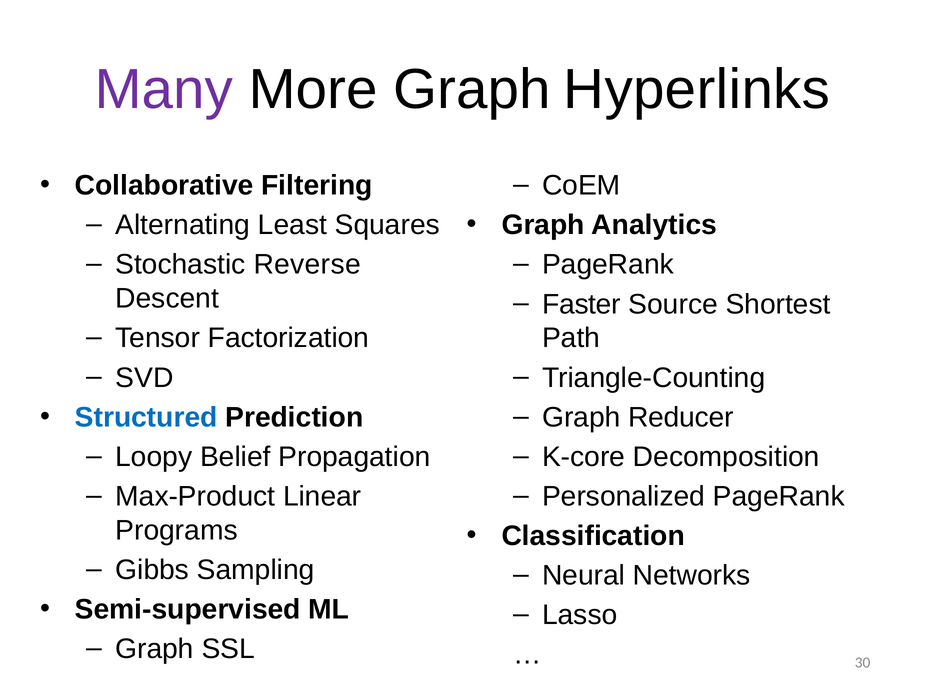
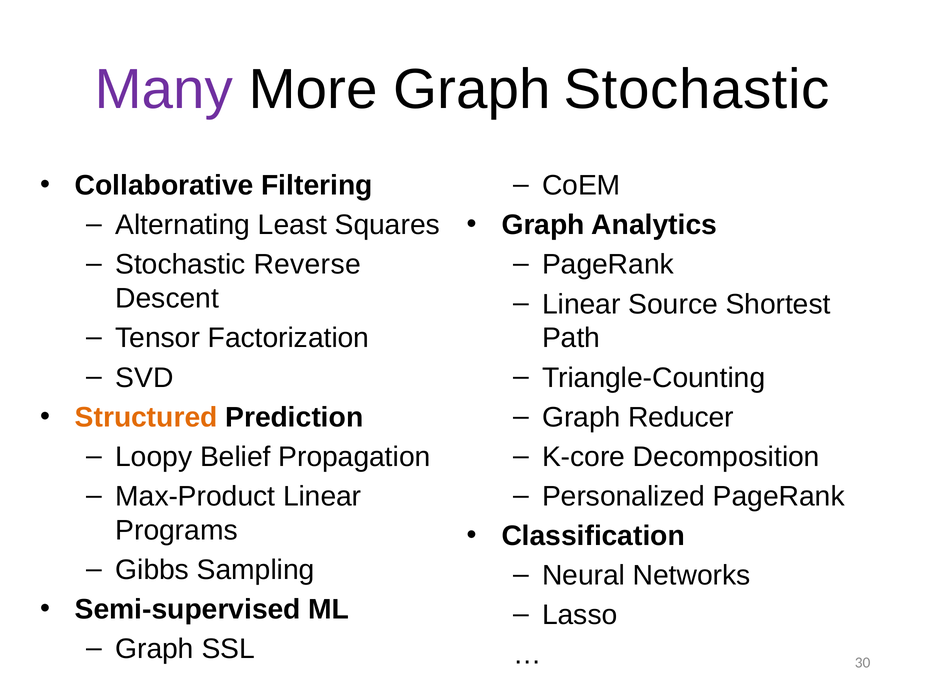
Graph Hyperlinks: Hyperlinks -> Stochastic (697, 90)
Faster: Faster -> Linear (581, 304)
Structured colour: blue -> orange (146, 418)
